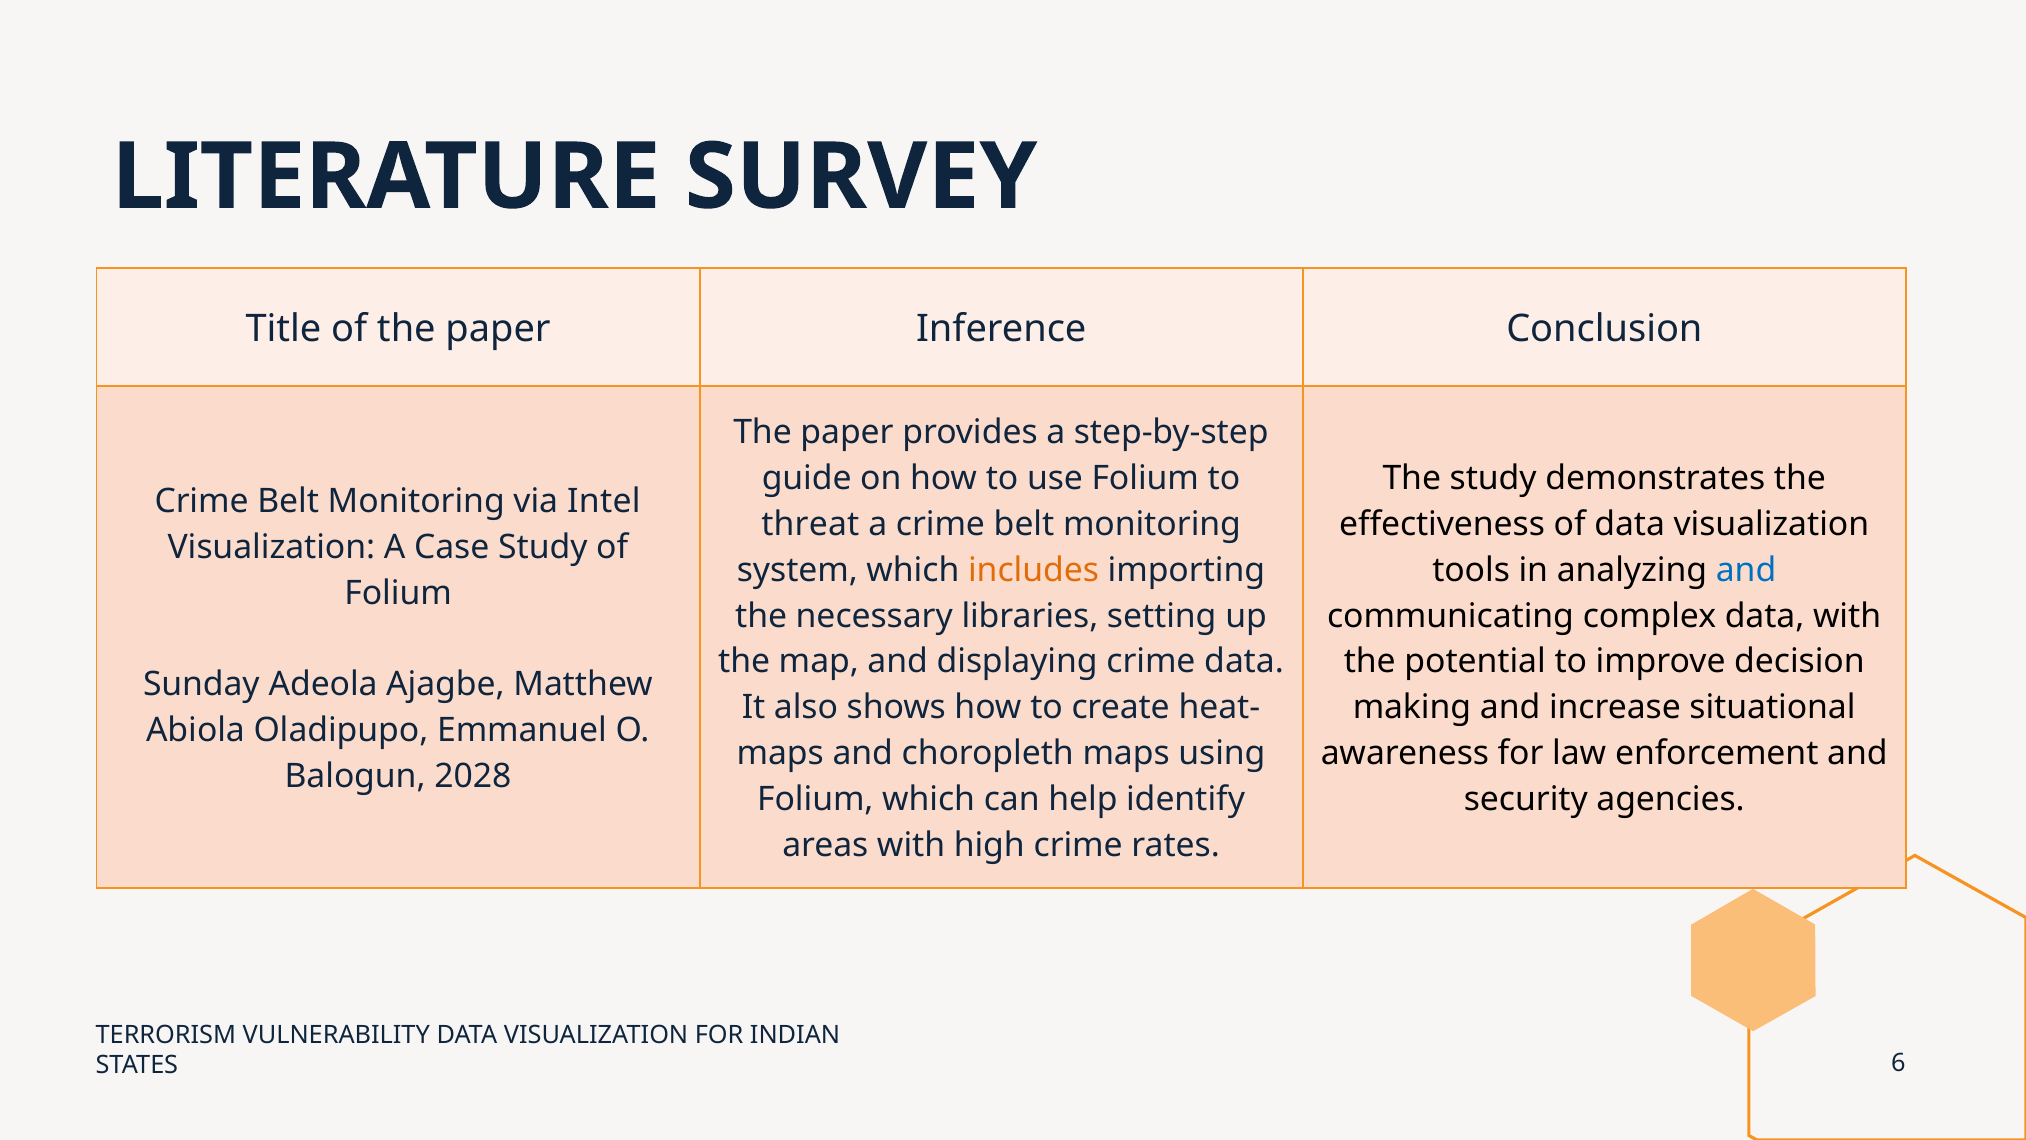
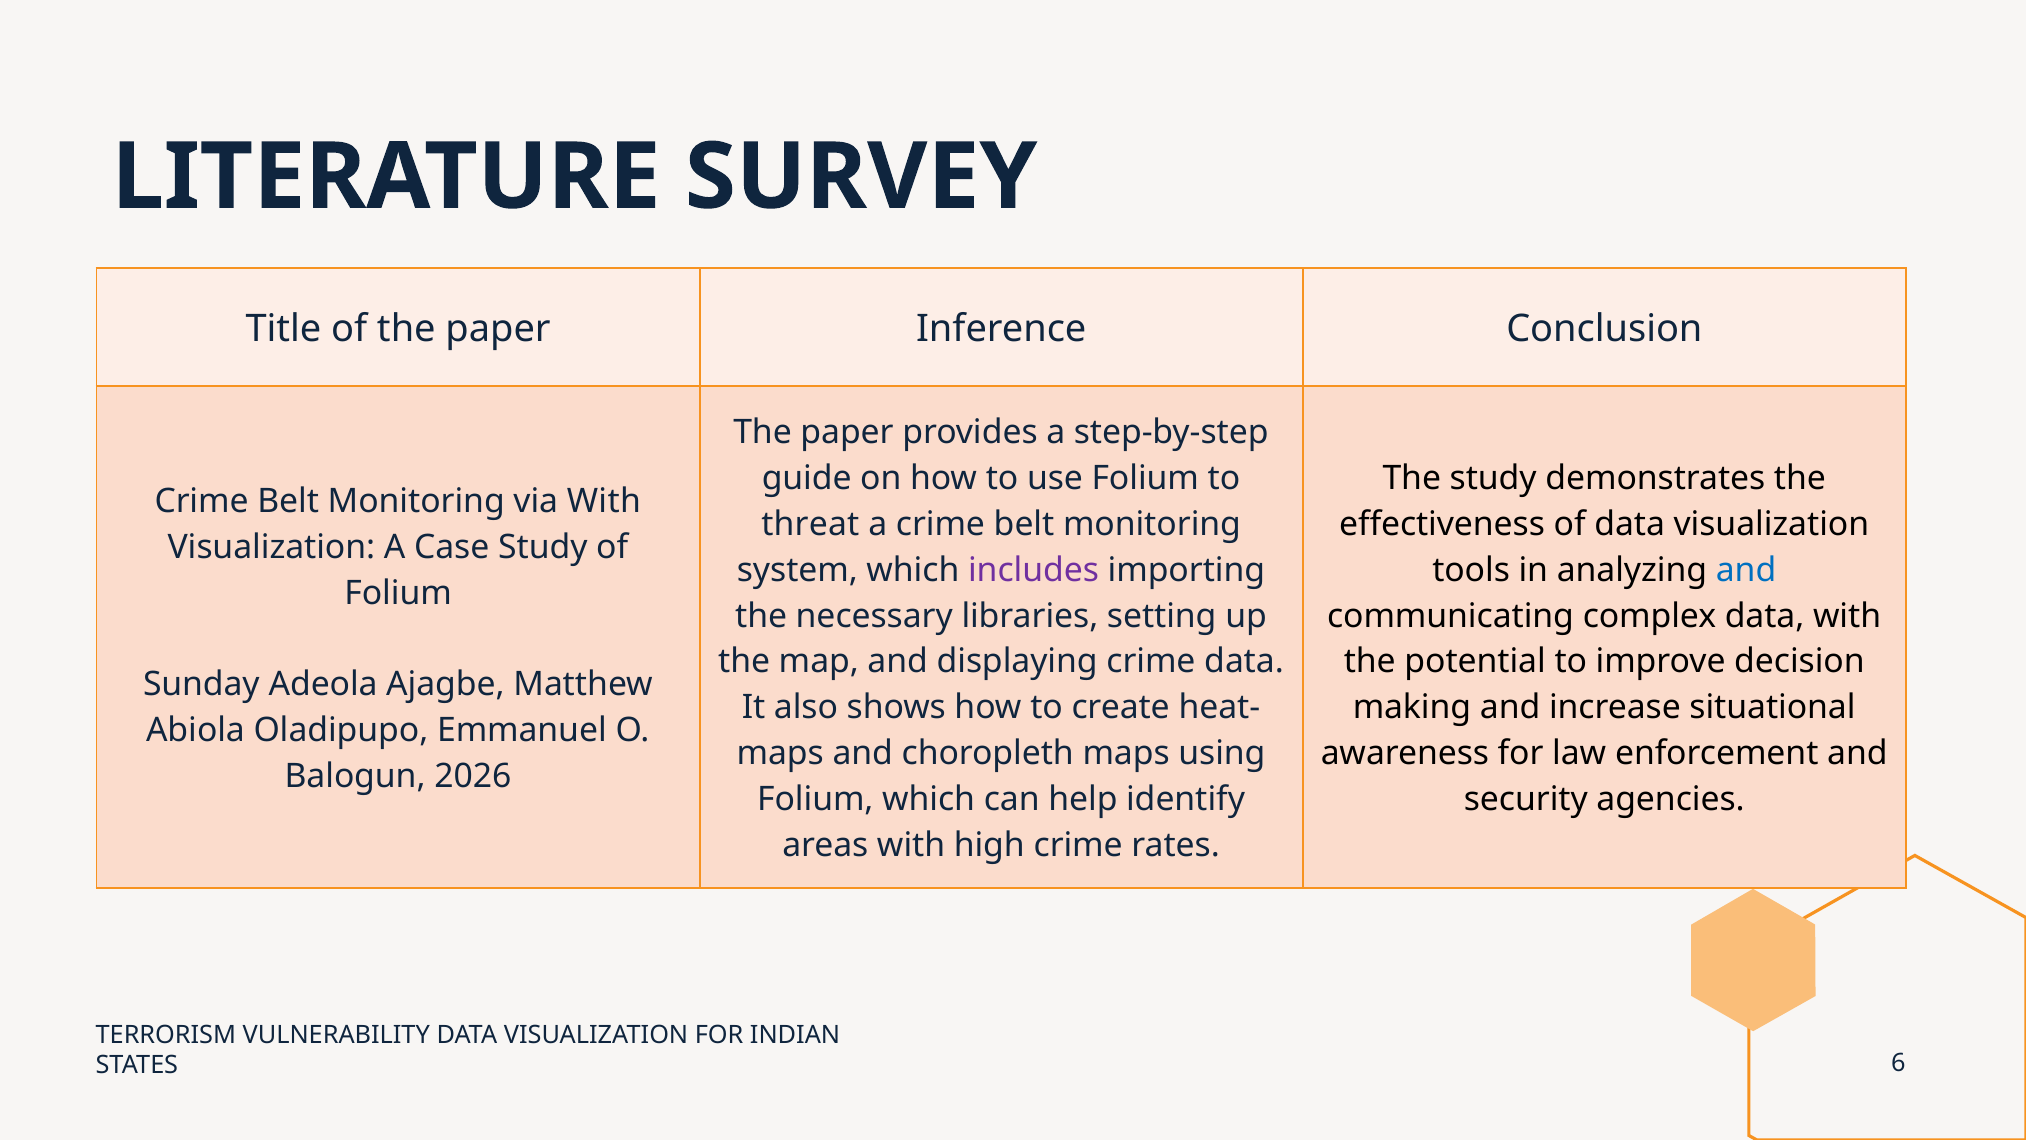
via Intel: Intel -> With (604, 501)
includes colour: orange -> purple (1034, 570)
2028: 2028 -> 2026 (473, 776)
